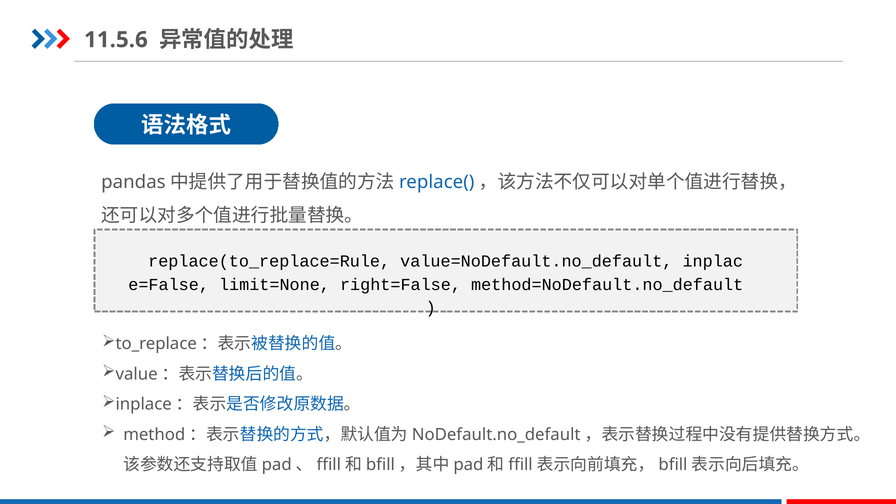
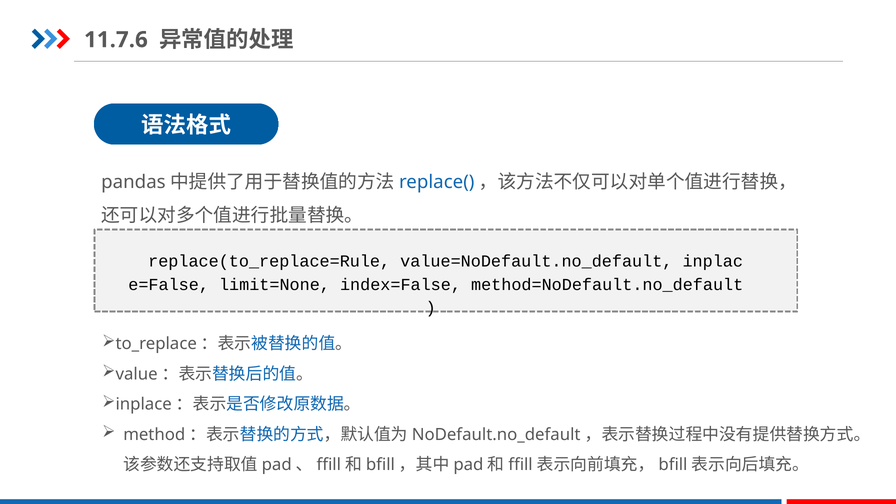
11.5.6: 11.5.6 -> 11.7.6 (116, 40)
right=False: right=False -> index=False (401, 285)
